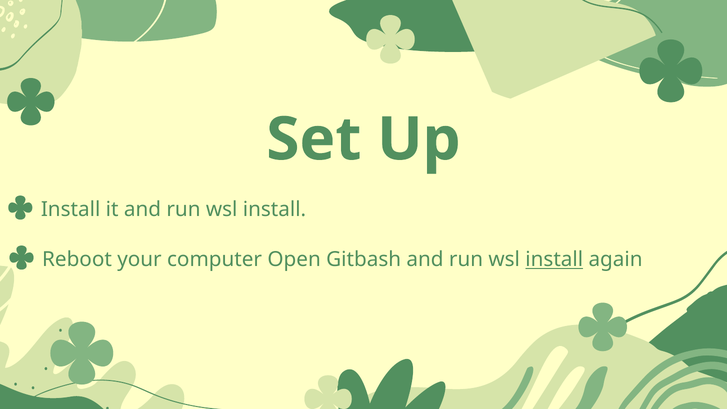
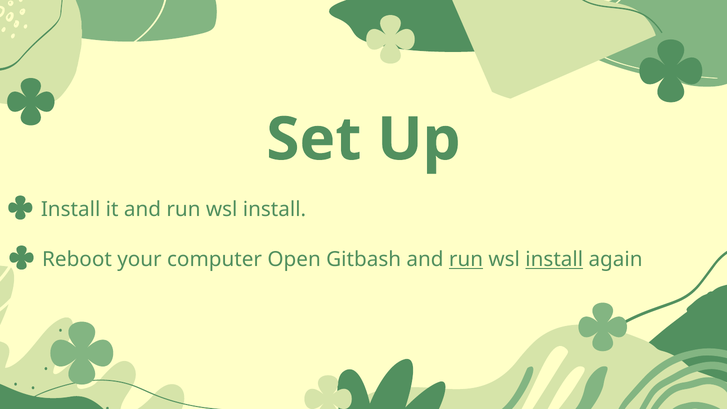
run underline: none -> present (466, 259)
